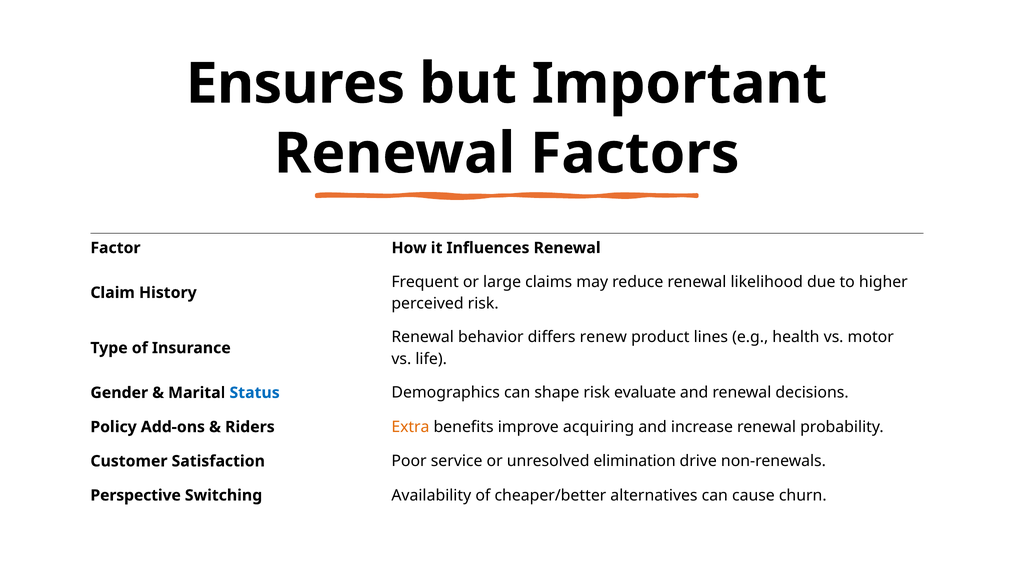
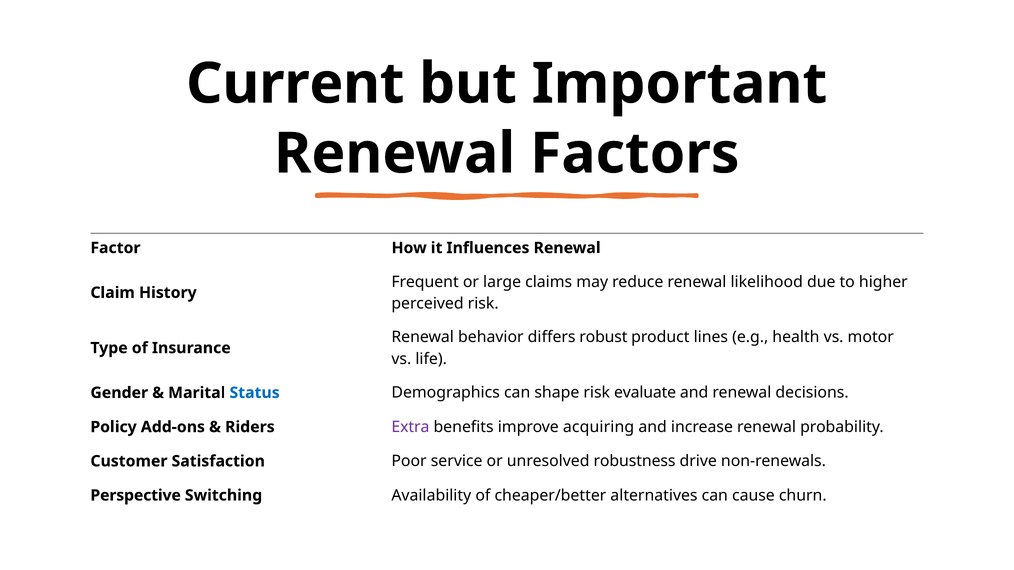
Ensures: Ensures -> Current (295, 84)
renew: renew -> robust (603, 337)
Extra colour: orange -> purple (410, 427)
elimination: elimination -> robustness (635, 461)
